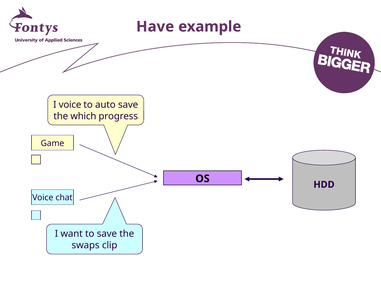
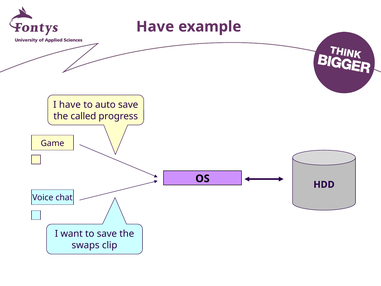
I voice: voice -> have (70, 105)
which: which -> called (83, 116)
